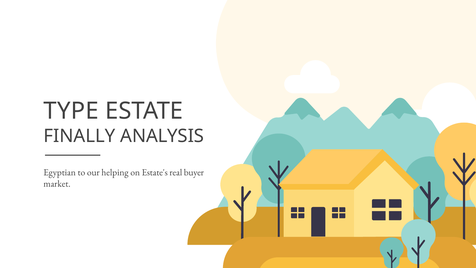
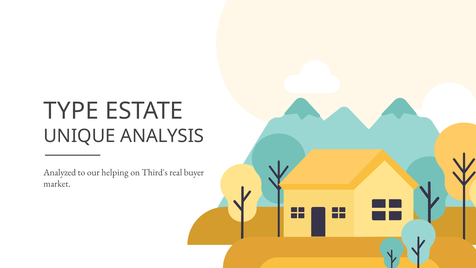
FINALLY: FINALLY -> UNIQUE (79, 136)
Egyptian: Egyptian -> Analyzed (60, 172)
Estate's: Estate's -> Third's (155, 172)
